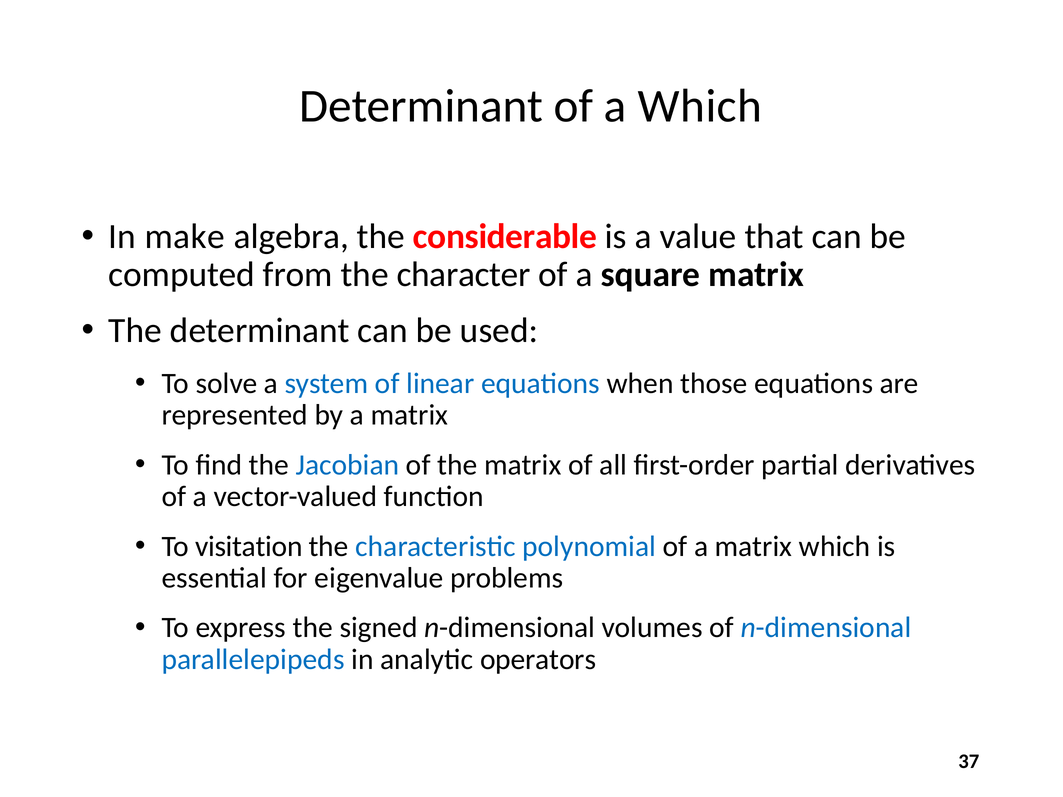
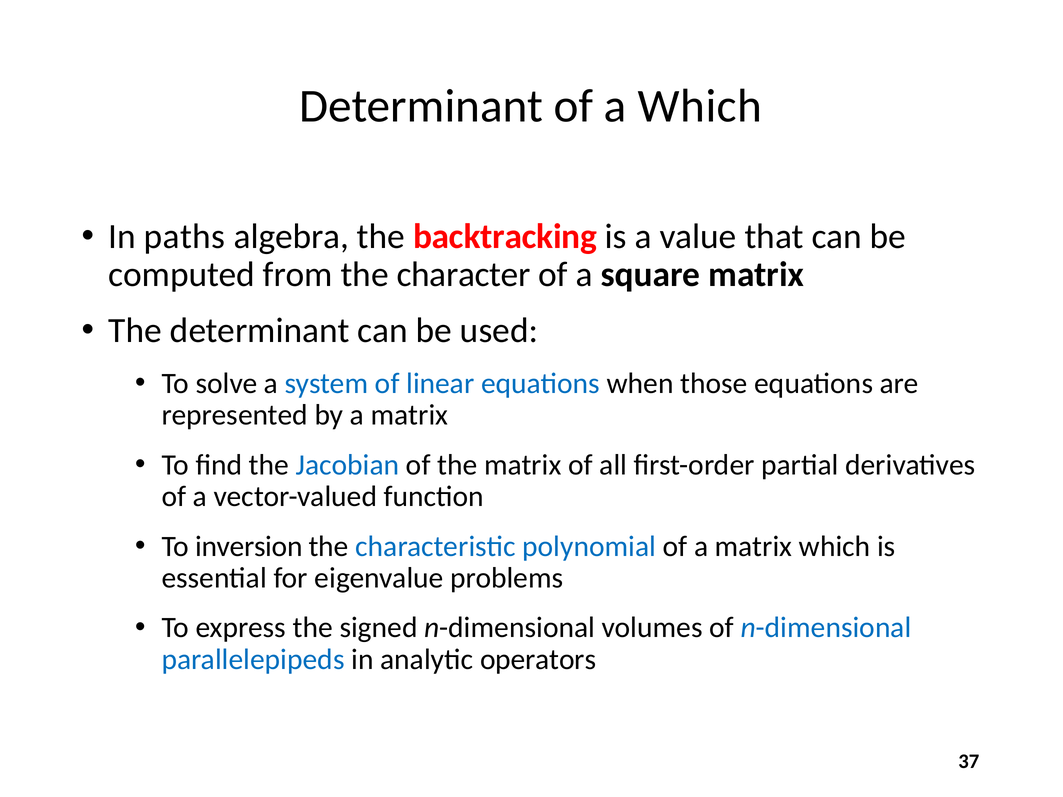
make: make -> paths (185, 236)
considerable: considerable -> backtracking (505, 236)
visitation: visitation -> inversion (249, 546)
